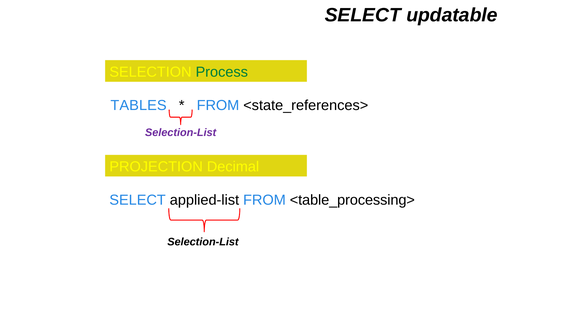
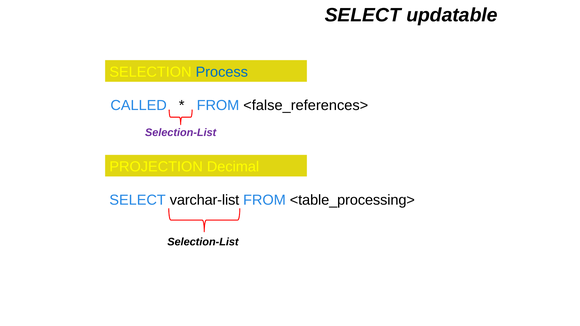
Process colour: green -> blue (222, 72)
TABLES: TABLES -> CALLED (139, 106)
<state_references>: <state_references> -> <false_references> (306, 106)
applied-list: applied-list -> varchar-list (205, 200)
